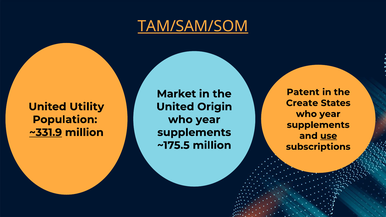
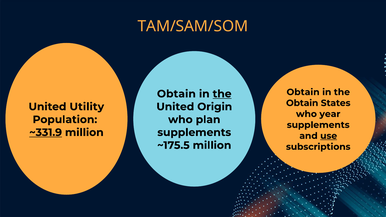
TAM/SAM/SOM underline: present -> none (193, 26)
Patent: Patent -> Obtain (303, 92)
Market: Market -> Obtain (176, 94)
the underline: none -> present (222, 94)
Create: Create -> Obtain (302, 103)
year: year -> plan (208, 120)
